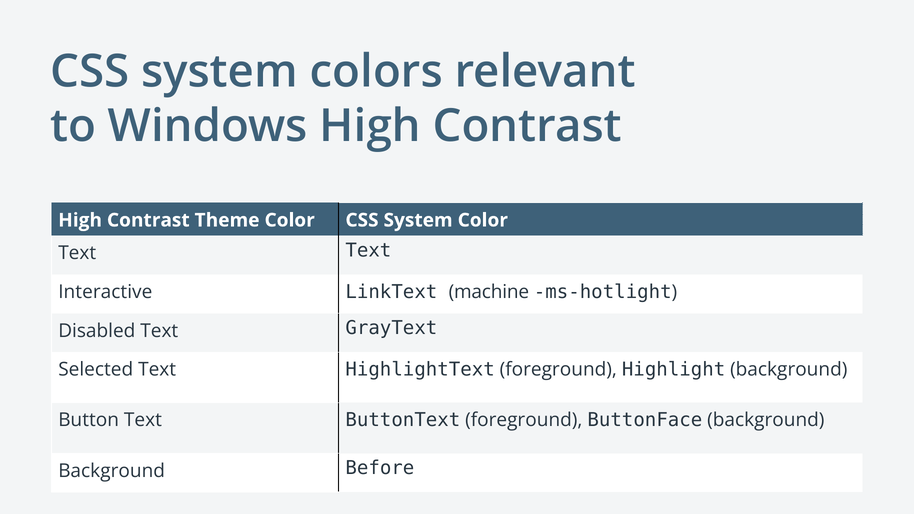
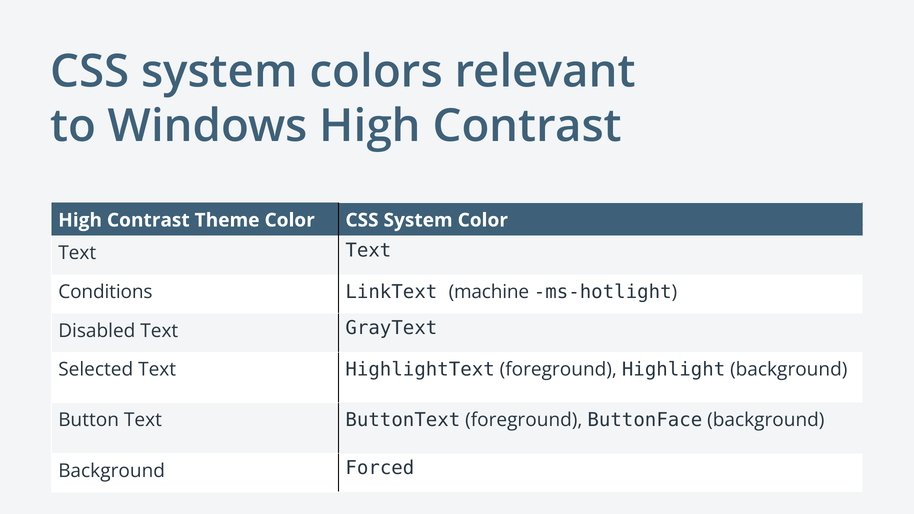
Interactive: Interactive -> Conditions (105, 292)
Before: Before -> Forced (380, 468)
